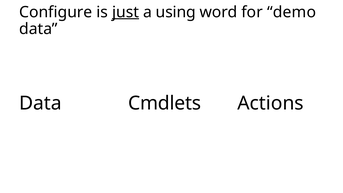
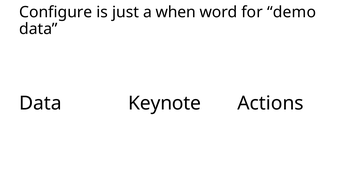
just underline: present -> none (125, 12)
using: using -> when (176, 12)
Cmdlets: Cmdlets -> Keynote (165, 103)
